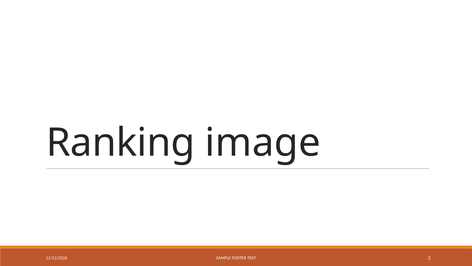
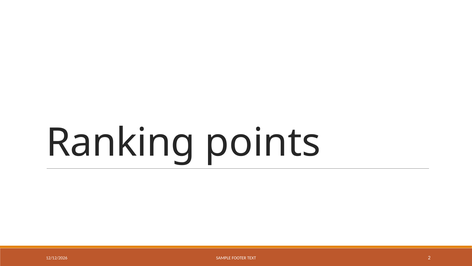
image: image -> points (263, 143)
